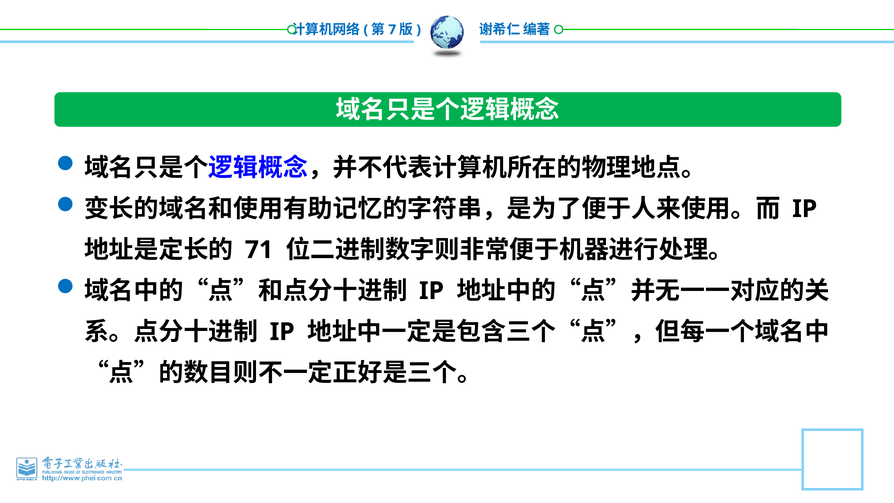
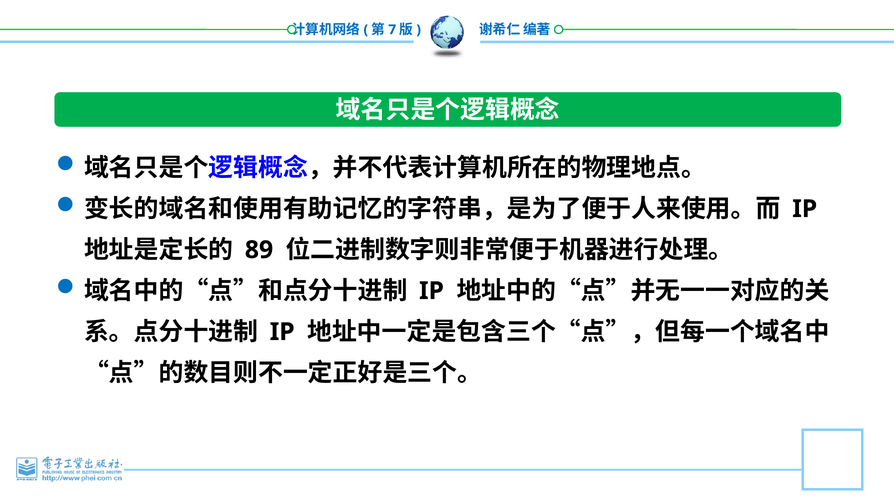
71: 71 -> 89 (259, 250)
